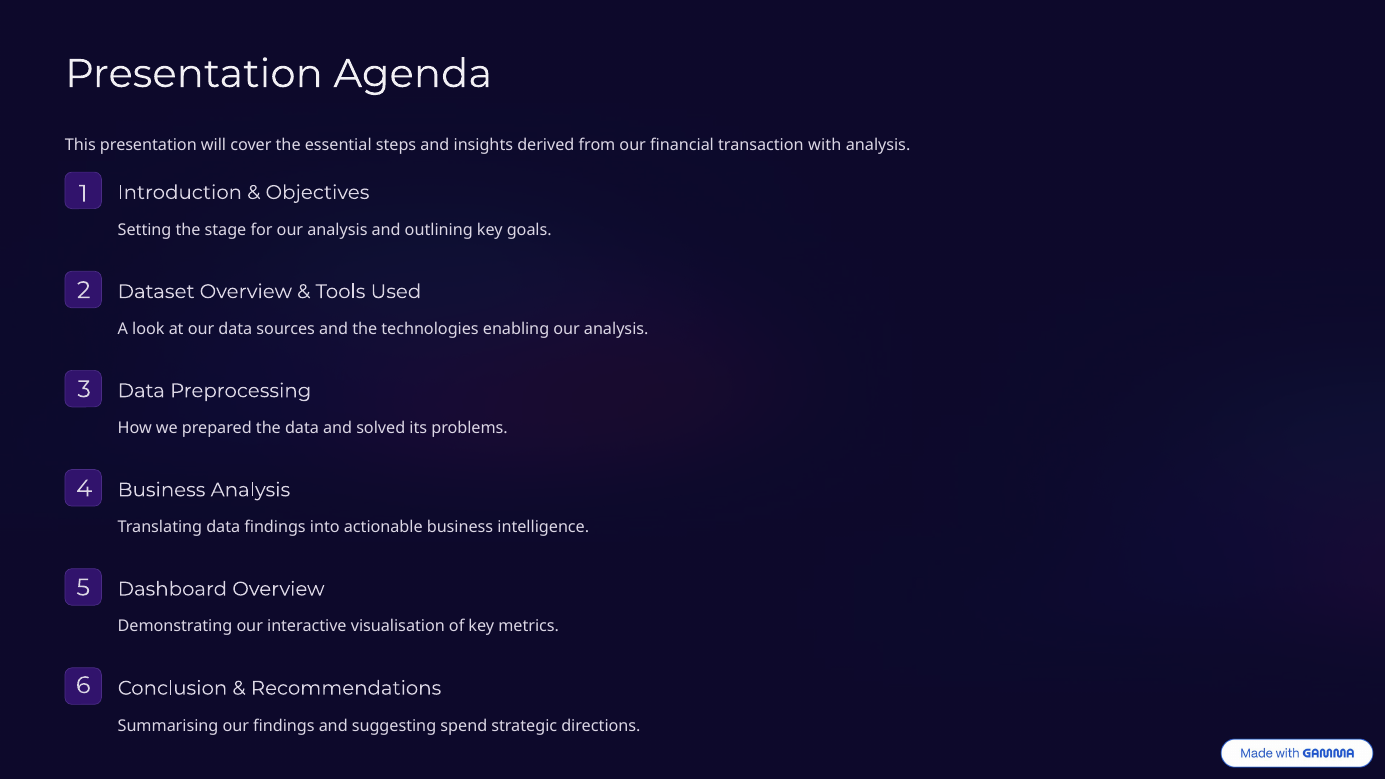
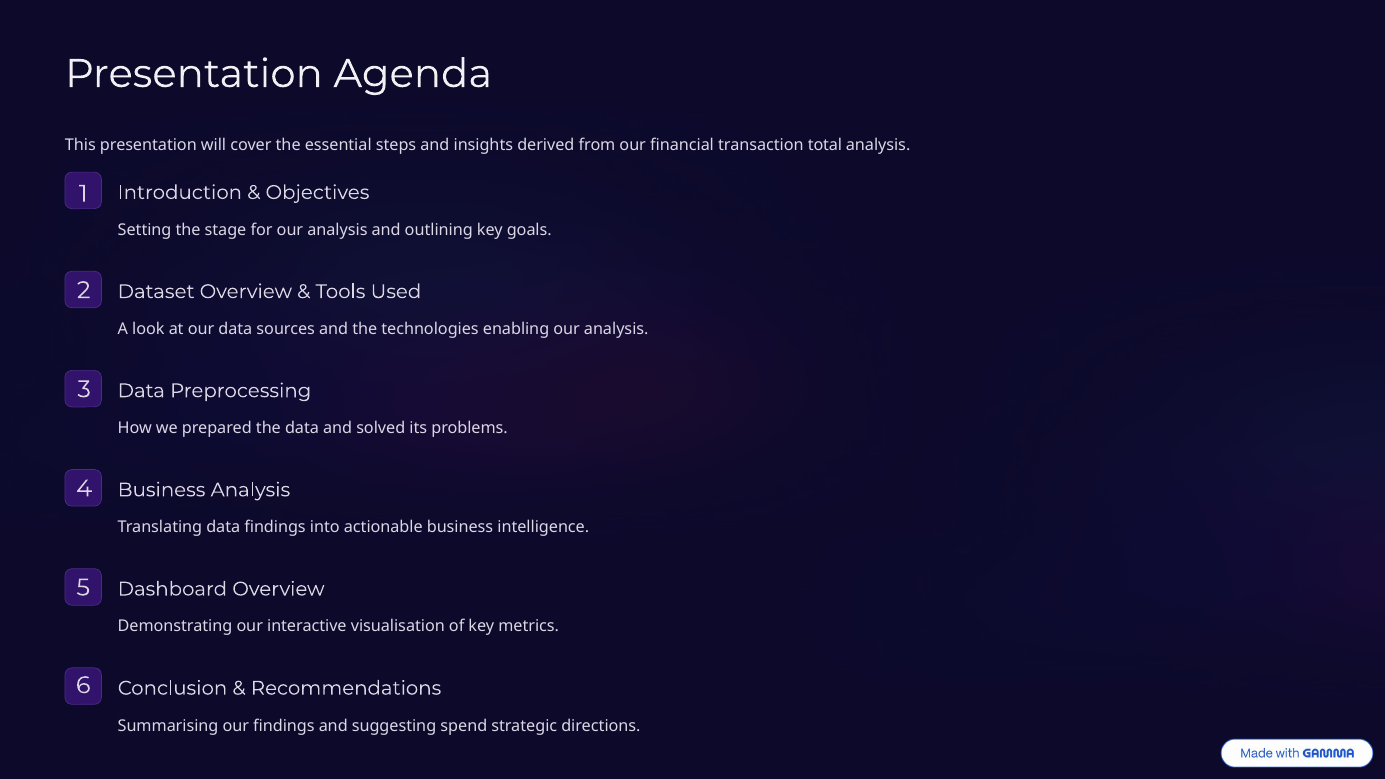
with: with -> total (825, 145)
